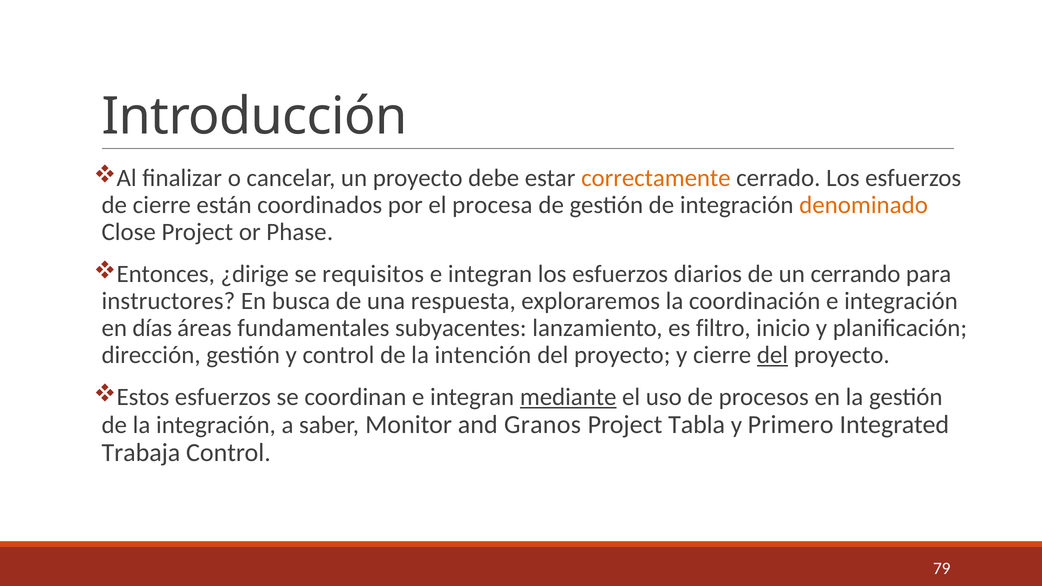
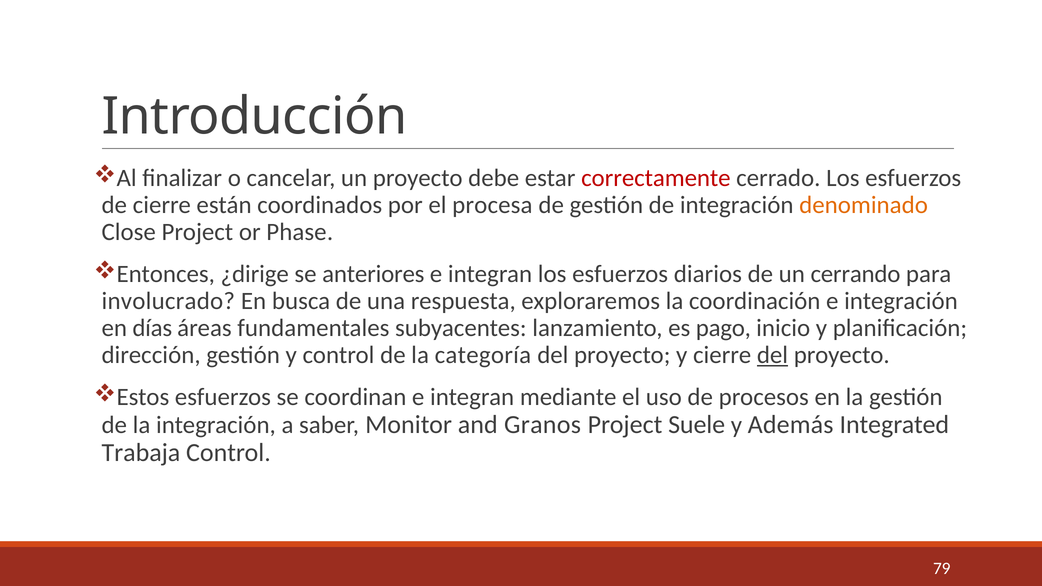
correctamente colour: orange -> red (656, 178)
requisitos: requisitos -> anteriores (373, 274)
instructores: instructores -> involucrado (168, 301)
filtro: filtro -> pago (723, 328)
intención: intención -> categoría (483, 355)
mediante underline: present -> none (568, 397)
Tabla: Tabla -> Suele (697, 425)
Primero: Primero -> Además (791, 425)
